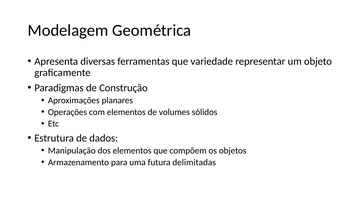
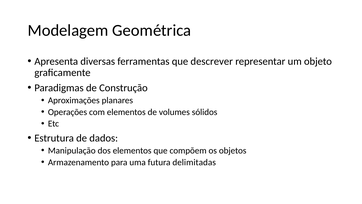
variedade: variedade -> descrever (212, 61)
